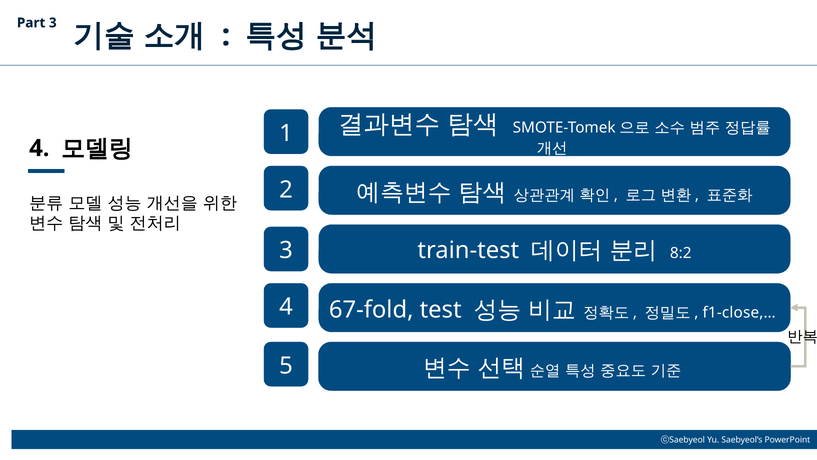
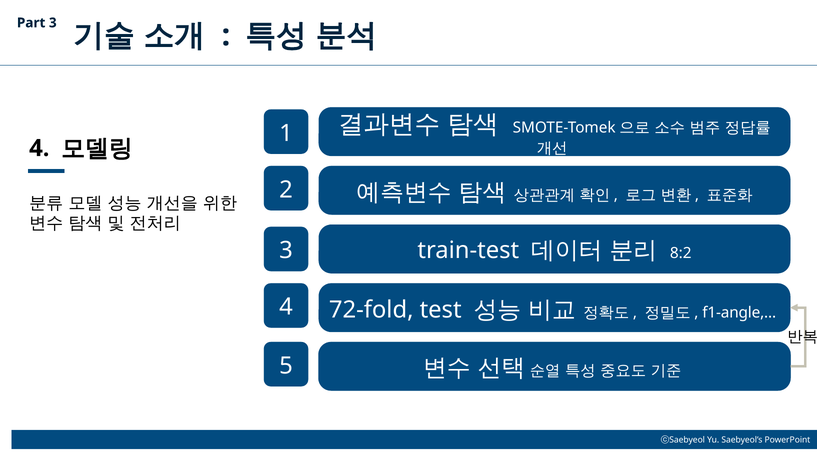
67-fold: 67-fold -> 72-fold (371, 310)
f1-close,…: f1-close,… -> f1-angle,… (739, 312)
